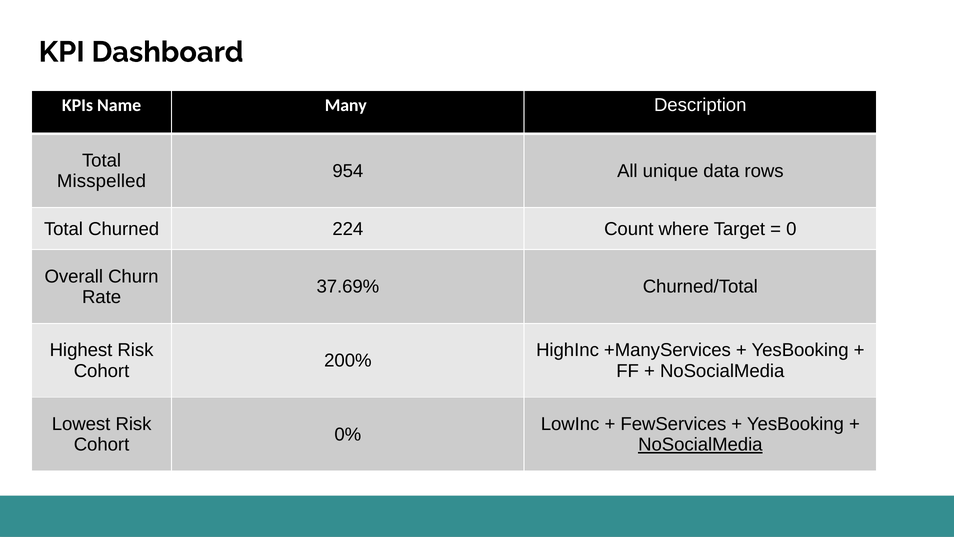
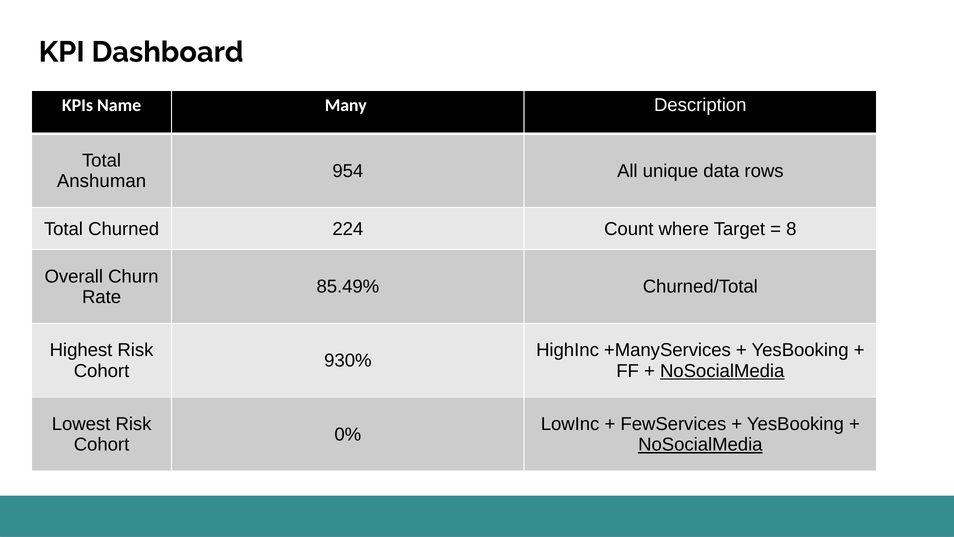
Misspelled: Misspelled -> Anshuman (102, 181)
0: 0 -> 8 (791, 229)
37.69%: 37.69% -> 85.49% (348, 287)
200%: 200% -> 930% (348, 360)
NoSocialMedia underline: none -> present (722, 371)
